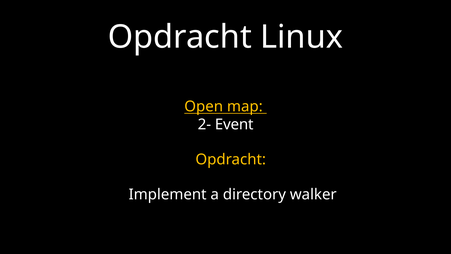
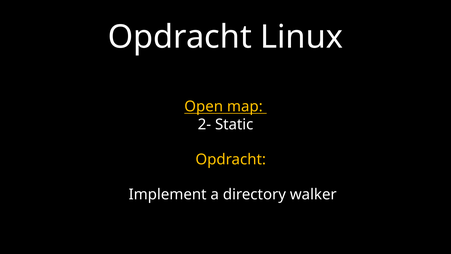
Event: Event -> Static (234, 124)
